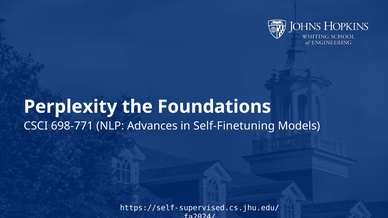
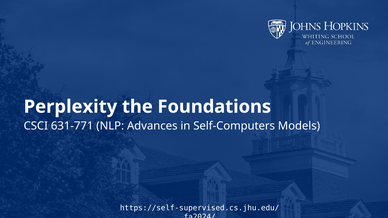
698-771: 698-771 -> 631-771 (72, 126)
Self-Finetuning: Self-Finetuning -> Self-Computers (234, 126)
